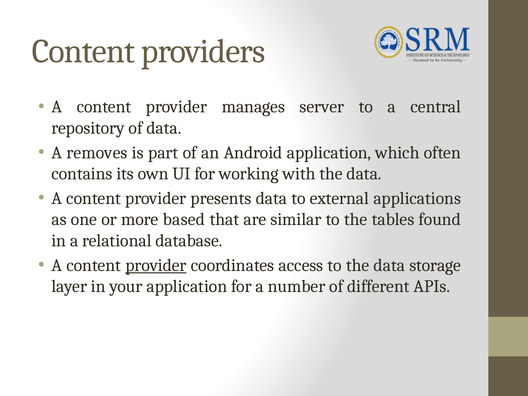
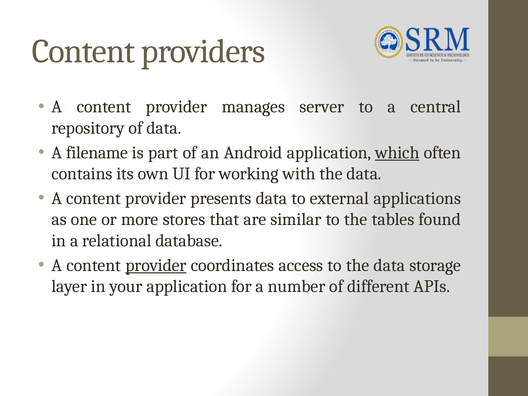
removes: removes -> filename (97, 153)
which underline: none -> present (397, 153)
based: based -> stores (184, 219)
